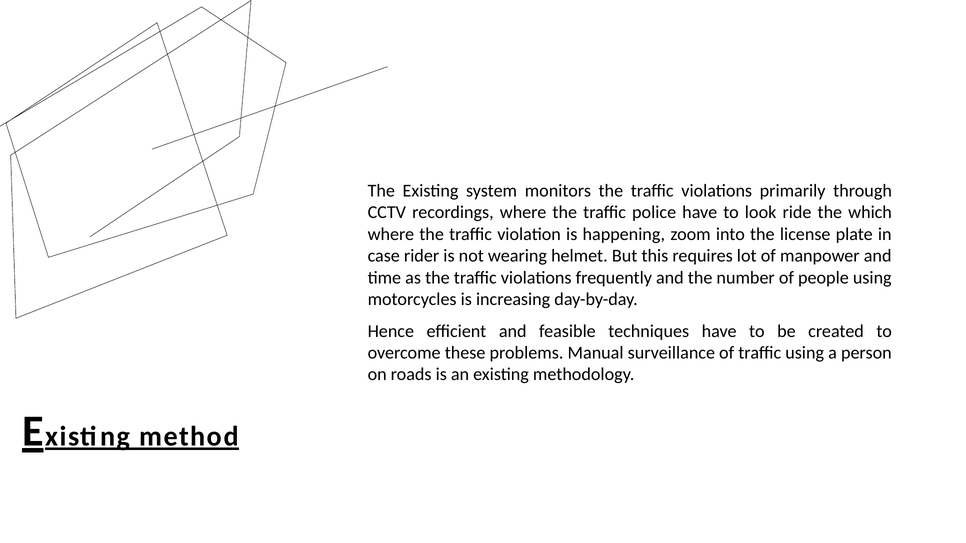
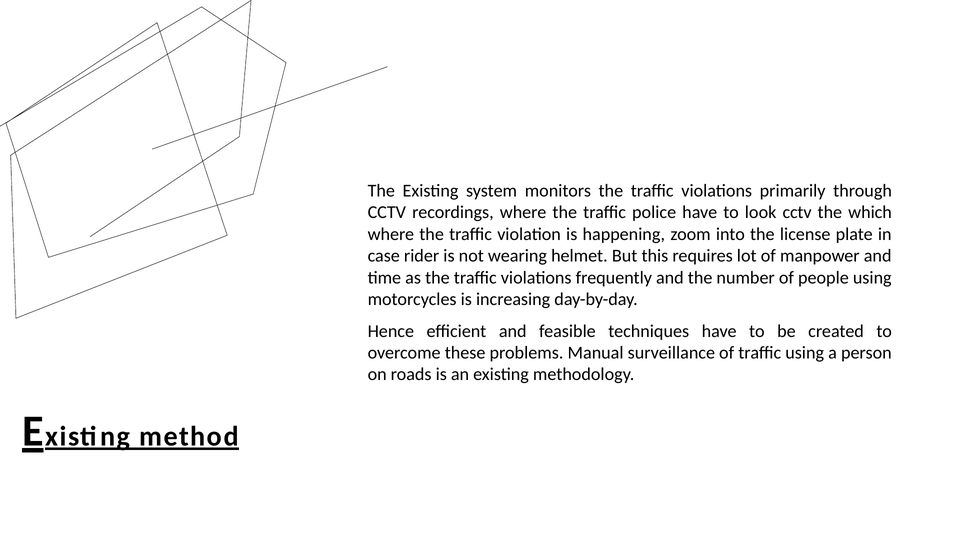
look ride: ride -> cctv (797, 213)
